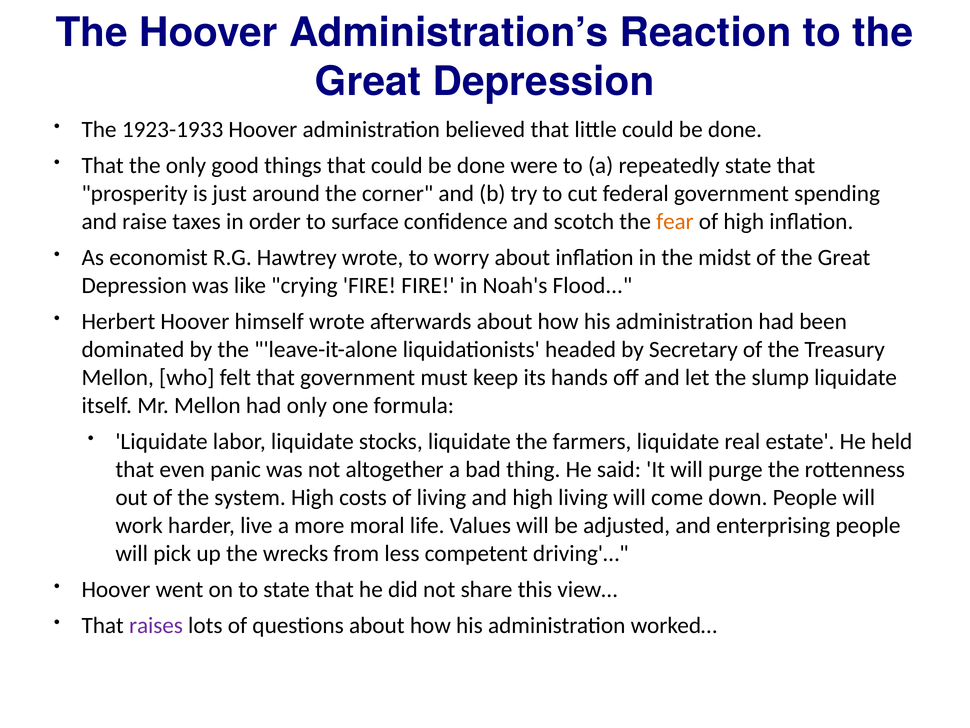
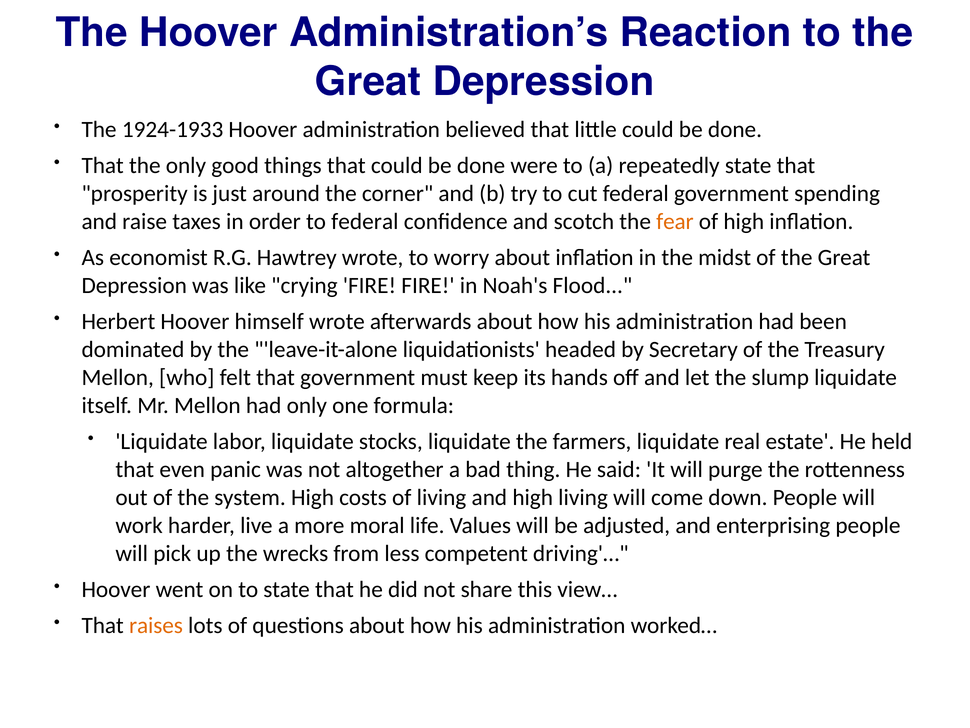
1923-1933: 1923-1933 -> 1924-1933 (173, 130)
to surface: surface -> federal (365, 221)
raises colour: purple -> orange (156, 625)
